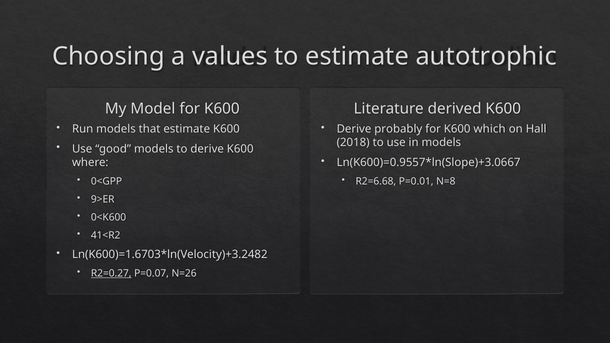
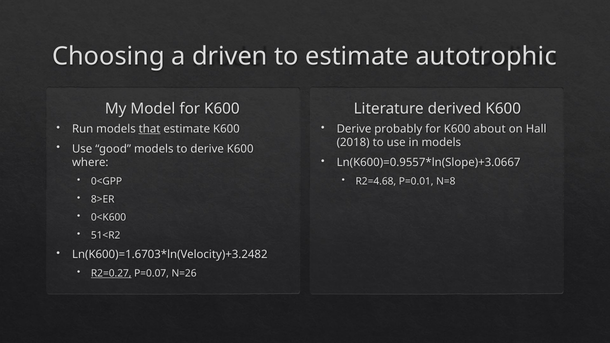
values: values -> driven (230, 57)
that underline: none -> present (150, 129)
which: which -> about (490, 129)
R2=6.68: R2=6.68 -> R2=4.68 (376, 181)
9>ER: 9>ER -> 8>ER (103, 199)
41<R2: 41<R2 -> 51<R2 (106, 235)
